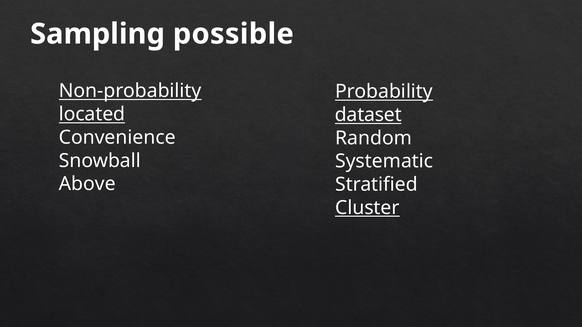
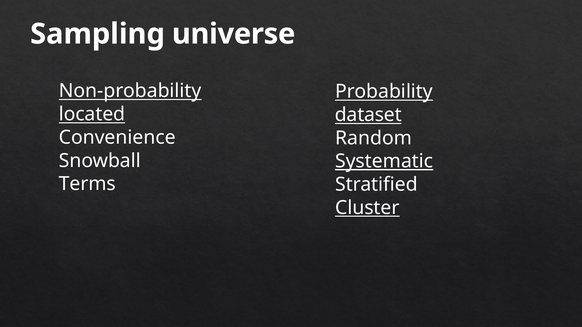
possible: possible -> universe (234, 34)
Systematic underline: none -> present (384, 161)
Above: Above -> Terms (87, 184)
